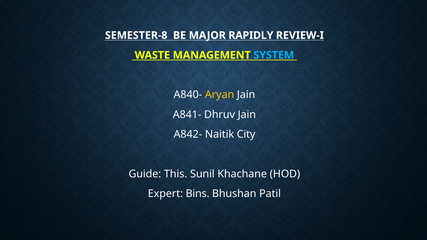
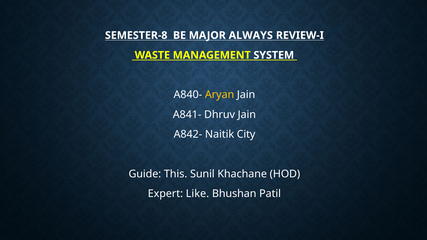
RAPIDLY: RAPIDLY -> ALWAYS (251, 35)
SYSTEM colour: light blue -> white (274, 55)
Bins: Bins -> Like (197, 194)
